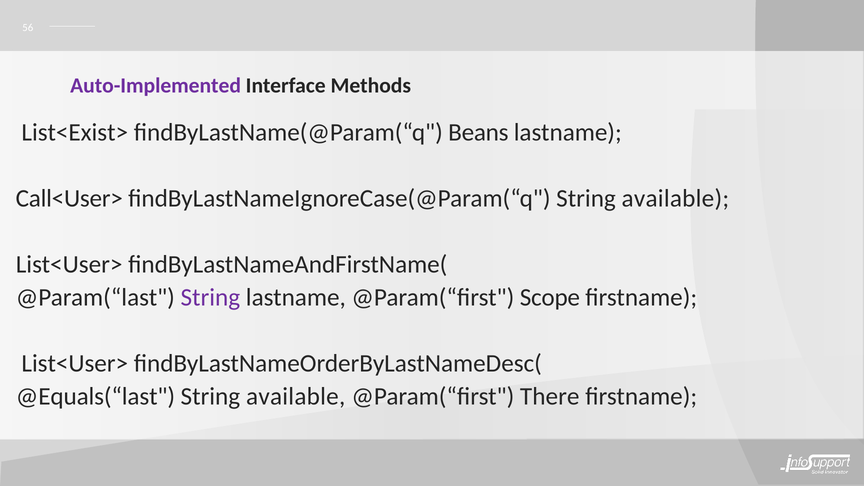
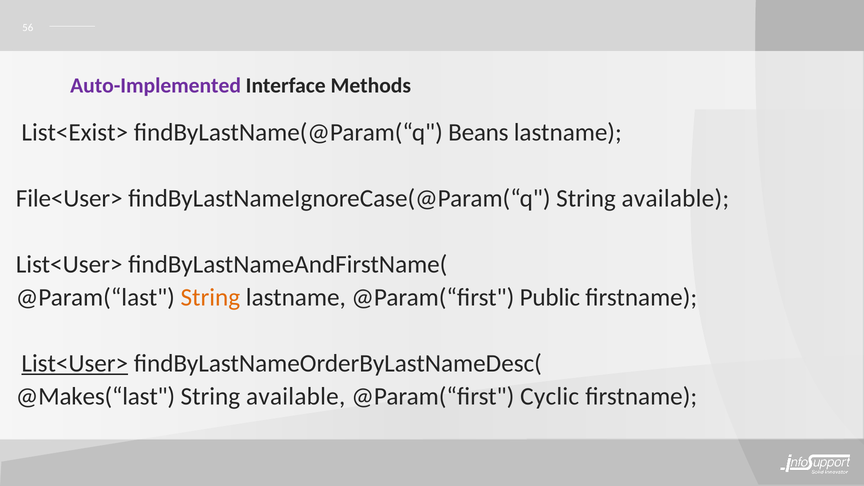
Call<User>: Call<User> -> File<User> (69, 198)
String colour: purple -> orange (210, 297)
Scope: Scope -> Public (550, 297)
List<User> underline: none -> present (75, 363)
@Equals(“last: @Equals(“last -> @Makes(“last (95, 396)
There: There -> Cyclic (550, 396)
